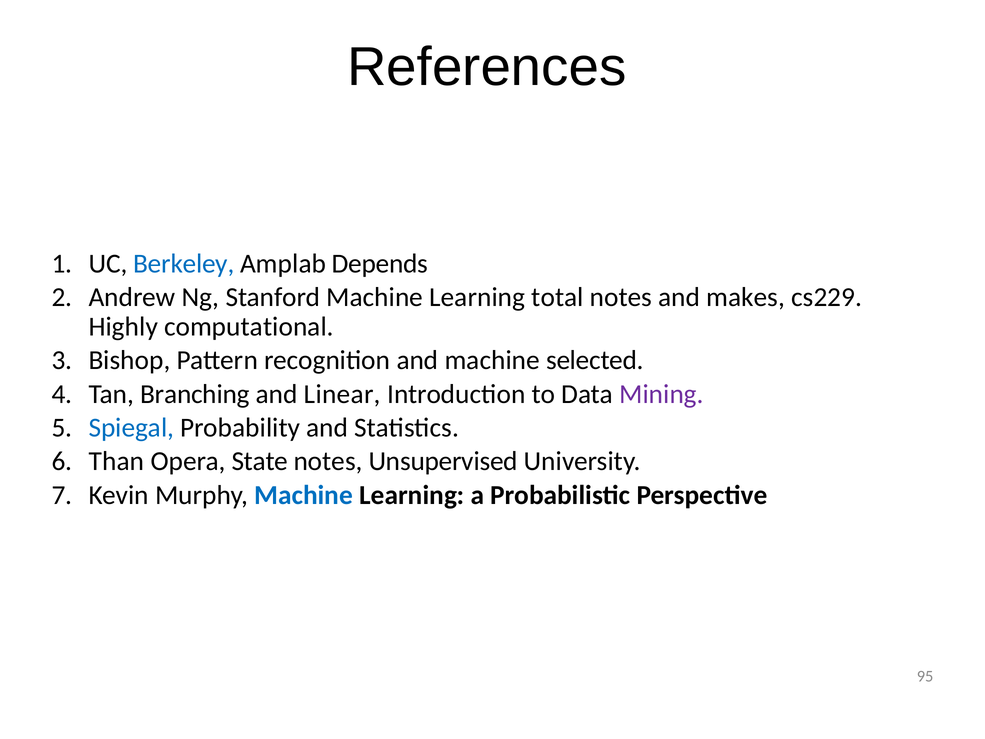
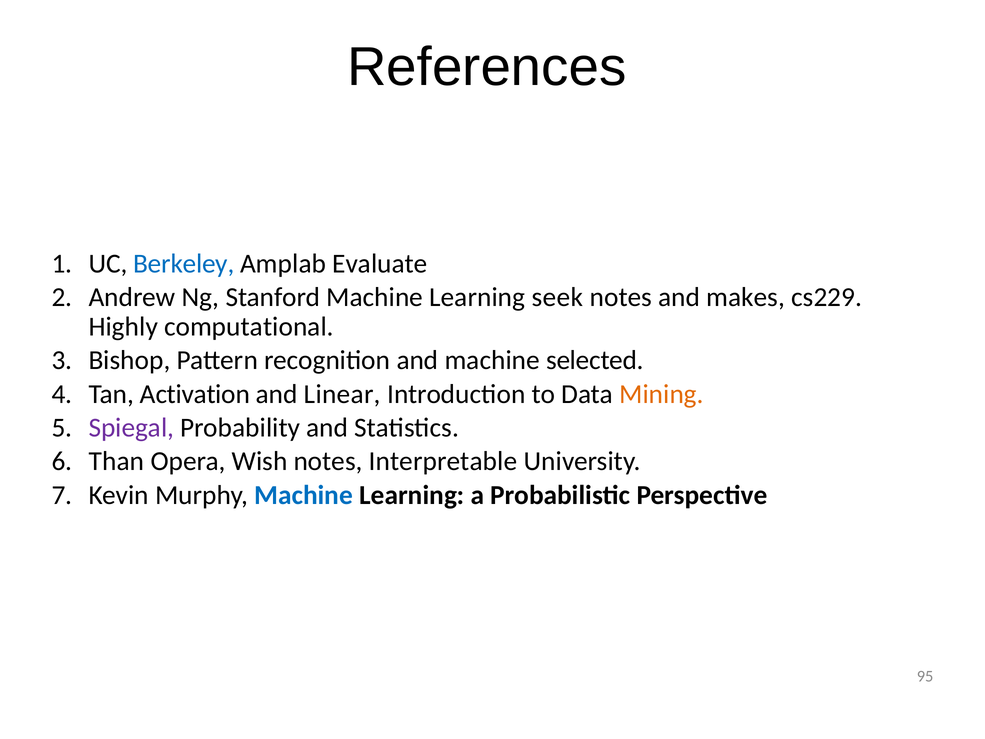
Depends: Depends -> Evaluate (380, 263)
total: total -> seek (557, 297)
Branching: Branching -> Activation (195, 394)
Mining colour: purple -> orange (661, 394)
Spiegal colour: blue -> purple (131, 428)
State: State -> Wish (260, 461)
Unsupervised: Unsupervised -> Interpretable (443, 461)
